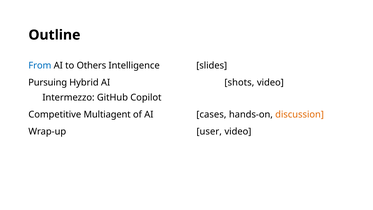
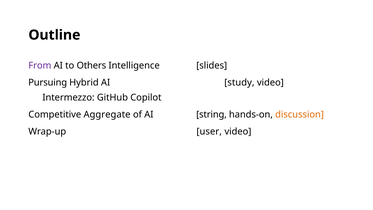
From colour: blue -> purple (40, 65)
shots: shots -> study (239, 82)
Multiagent: Multiagent -> Aggregate (107, 114)
cases: cases -> string (211, 114)
